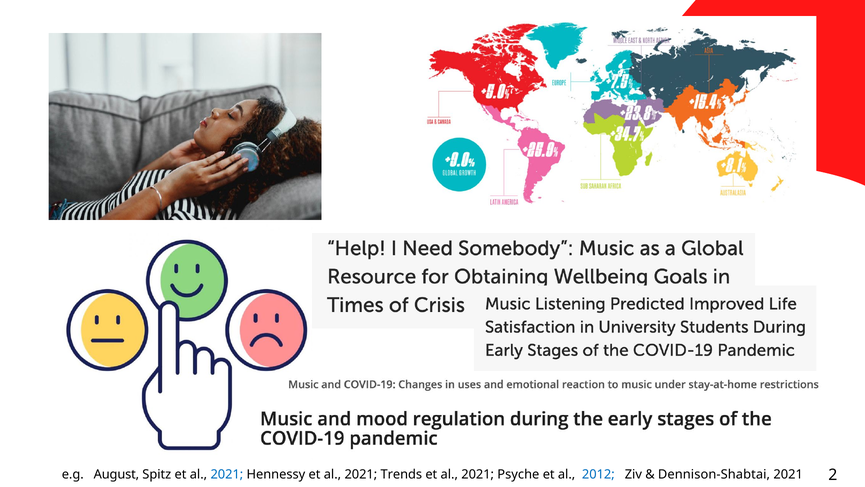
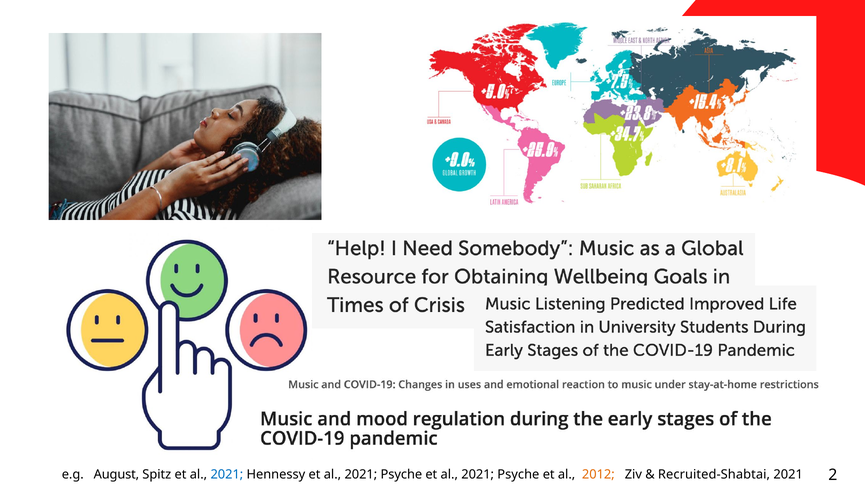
Trends: Trends -> Psyche (401, 474)
2012 colour: blue -> orange (598, 474)
Dennison-Shabtai: Dennison-Shabtai -> Recruited-Shabtai (714, 474)
